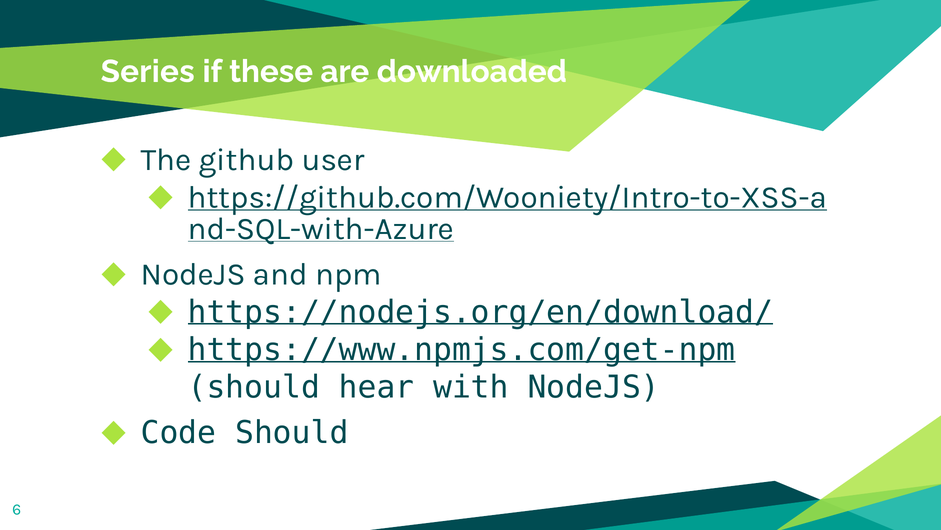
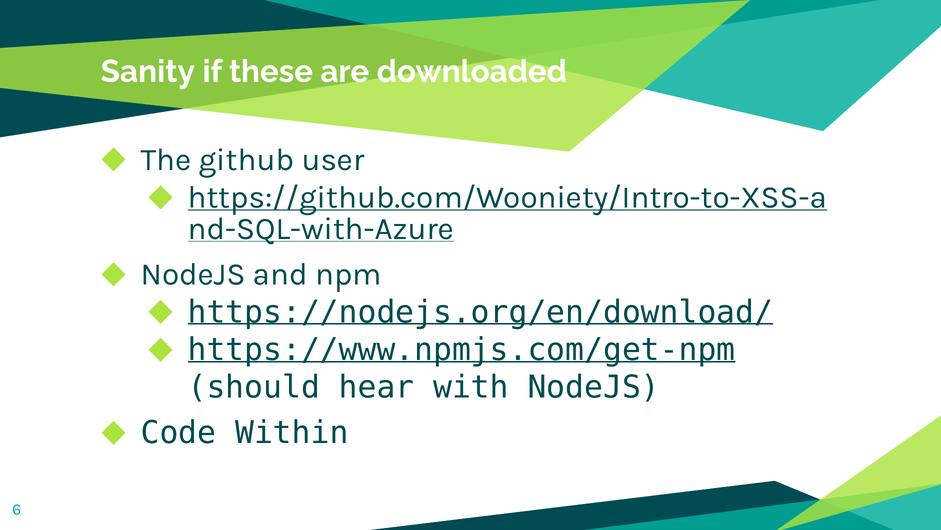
Series: Series -> Sanity (148, 71)
Code Should: Should -> Within (292, 433)
